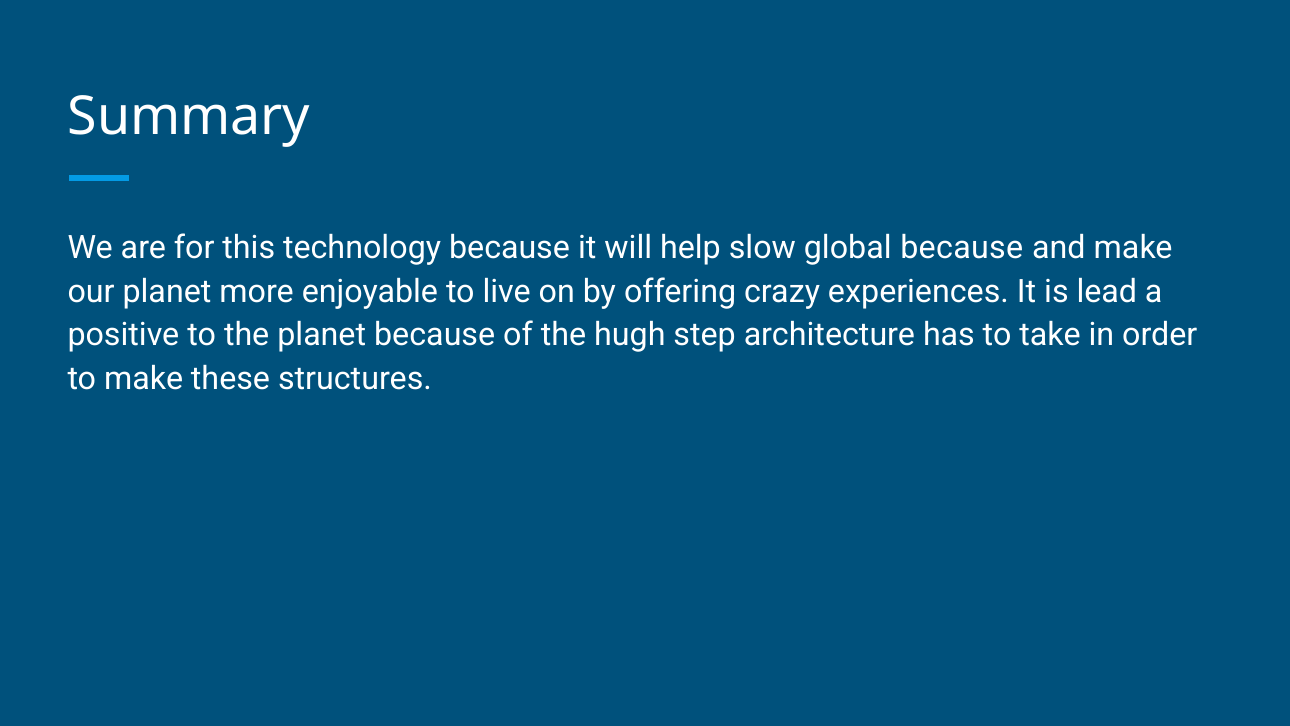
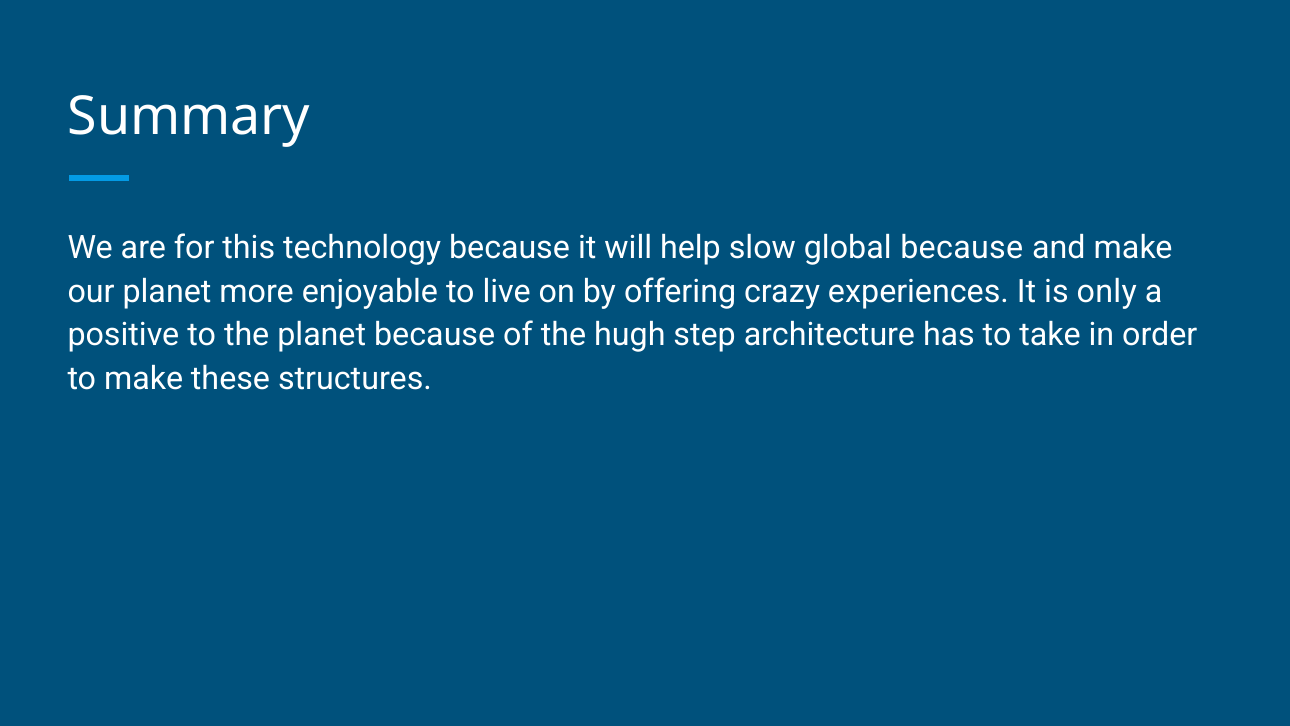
lead: lead -> only (1107, 291)
